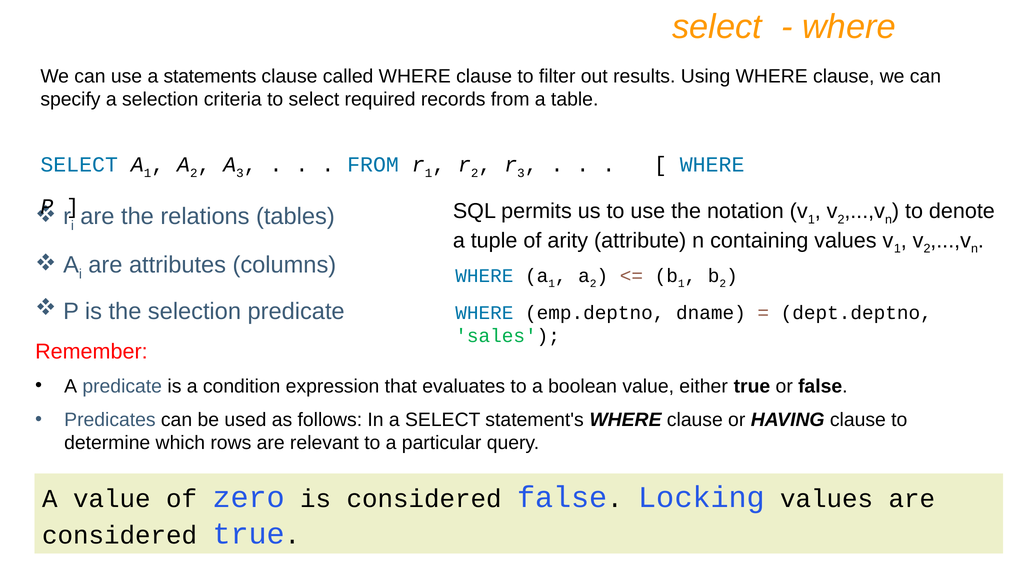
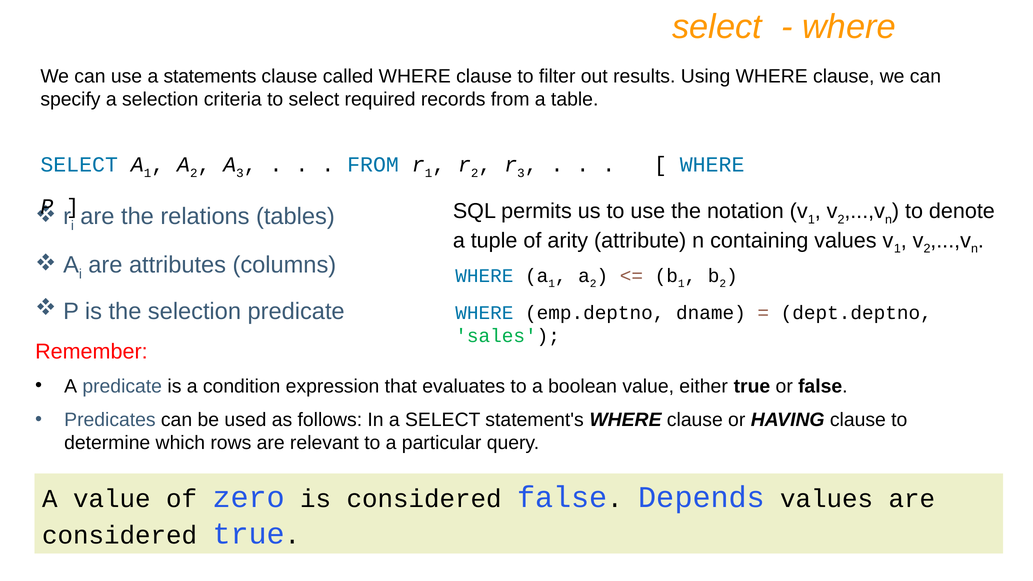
Locking: Locking -> Depends (702, 498)
